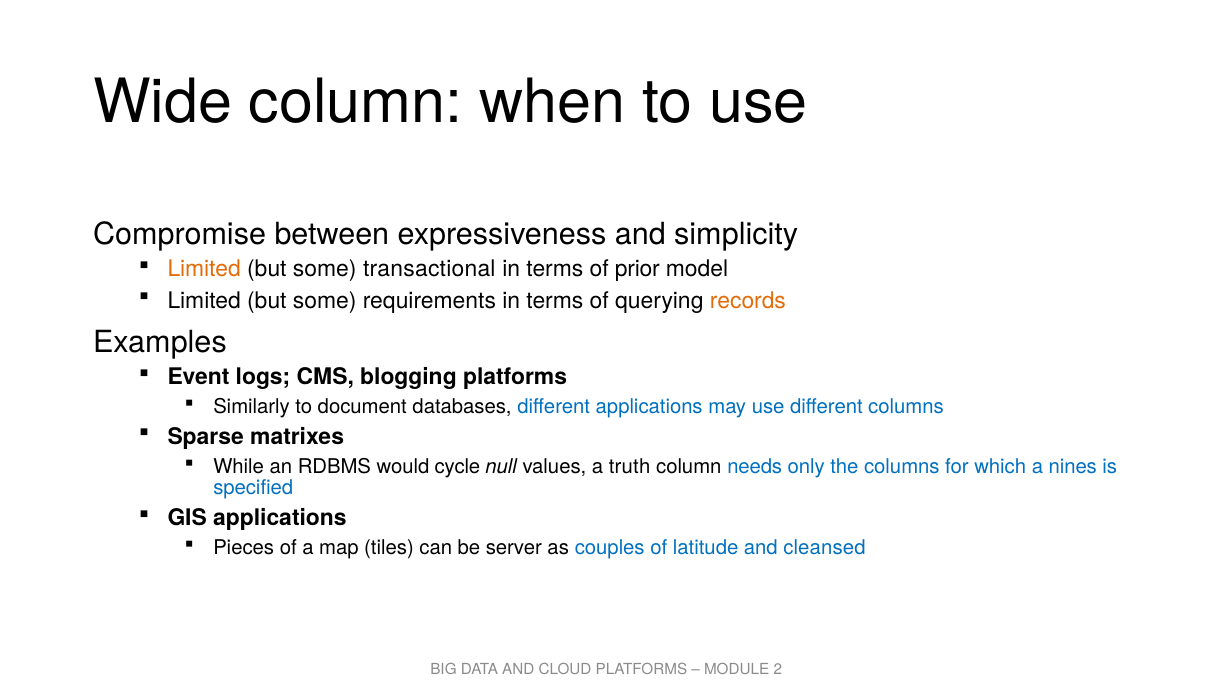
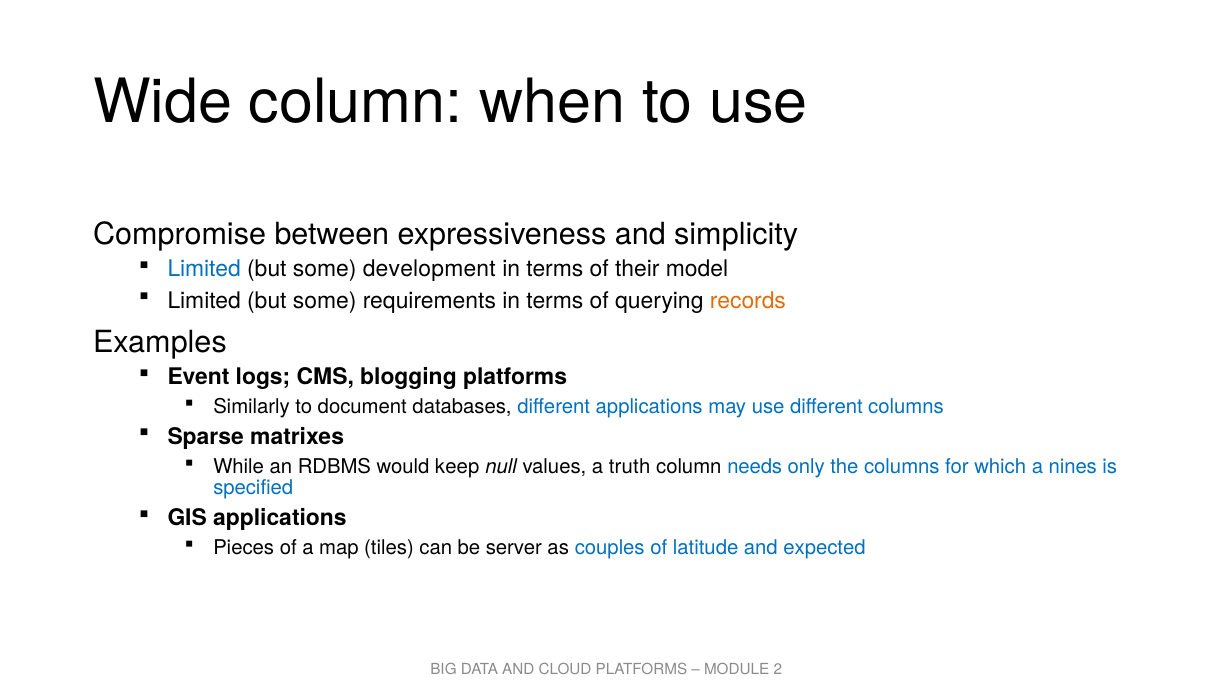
Limited colour: orange -> blue (204, 269)
transactional: transactional -> development (429, 269)
prior: prior -> their (637, 269)
cycle: cycle -> keep (457, 466)
cleansed: cleansed -> expected (825, 547)
